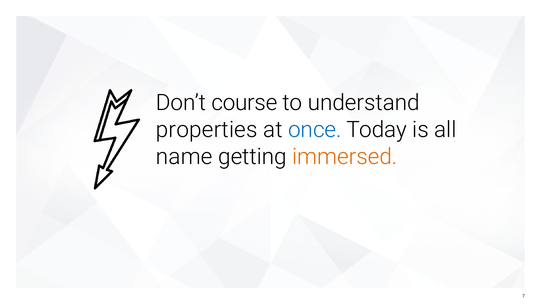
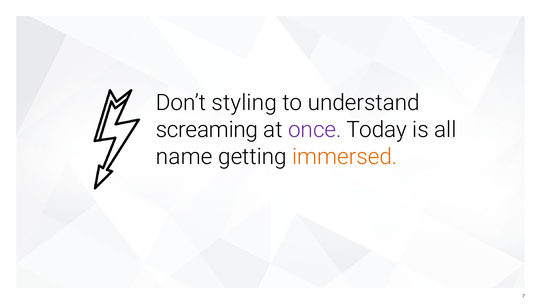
course: course -> styling (244, 103)
properties: properties -> screaming (207, 130)
once colour: blue -> purple (315, 130)
